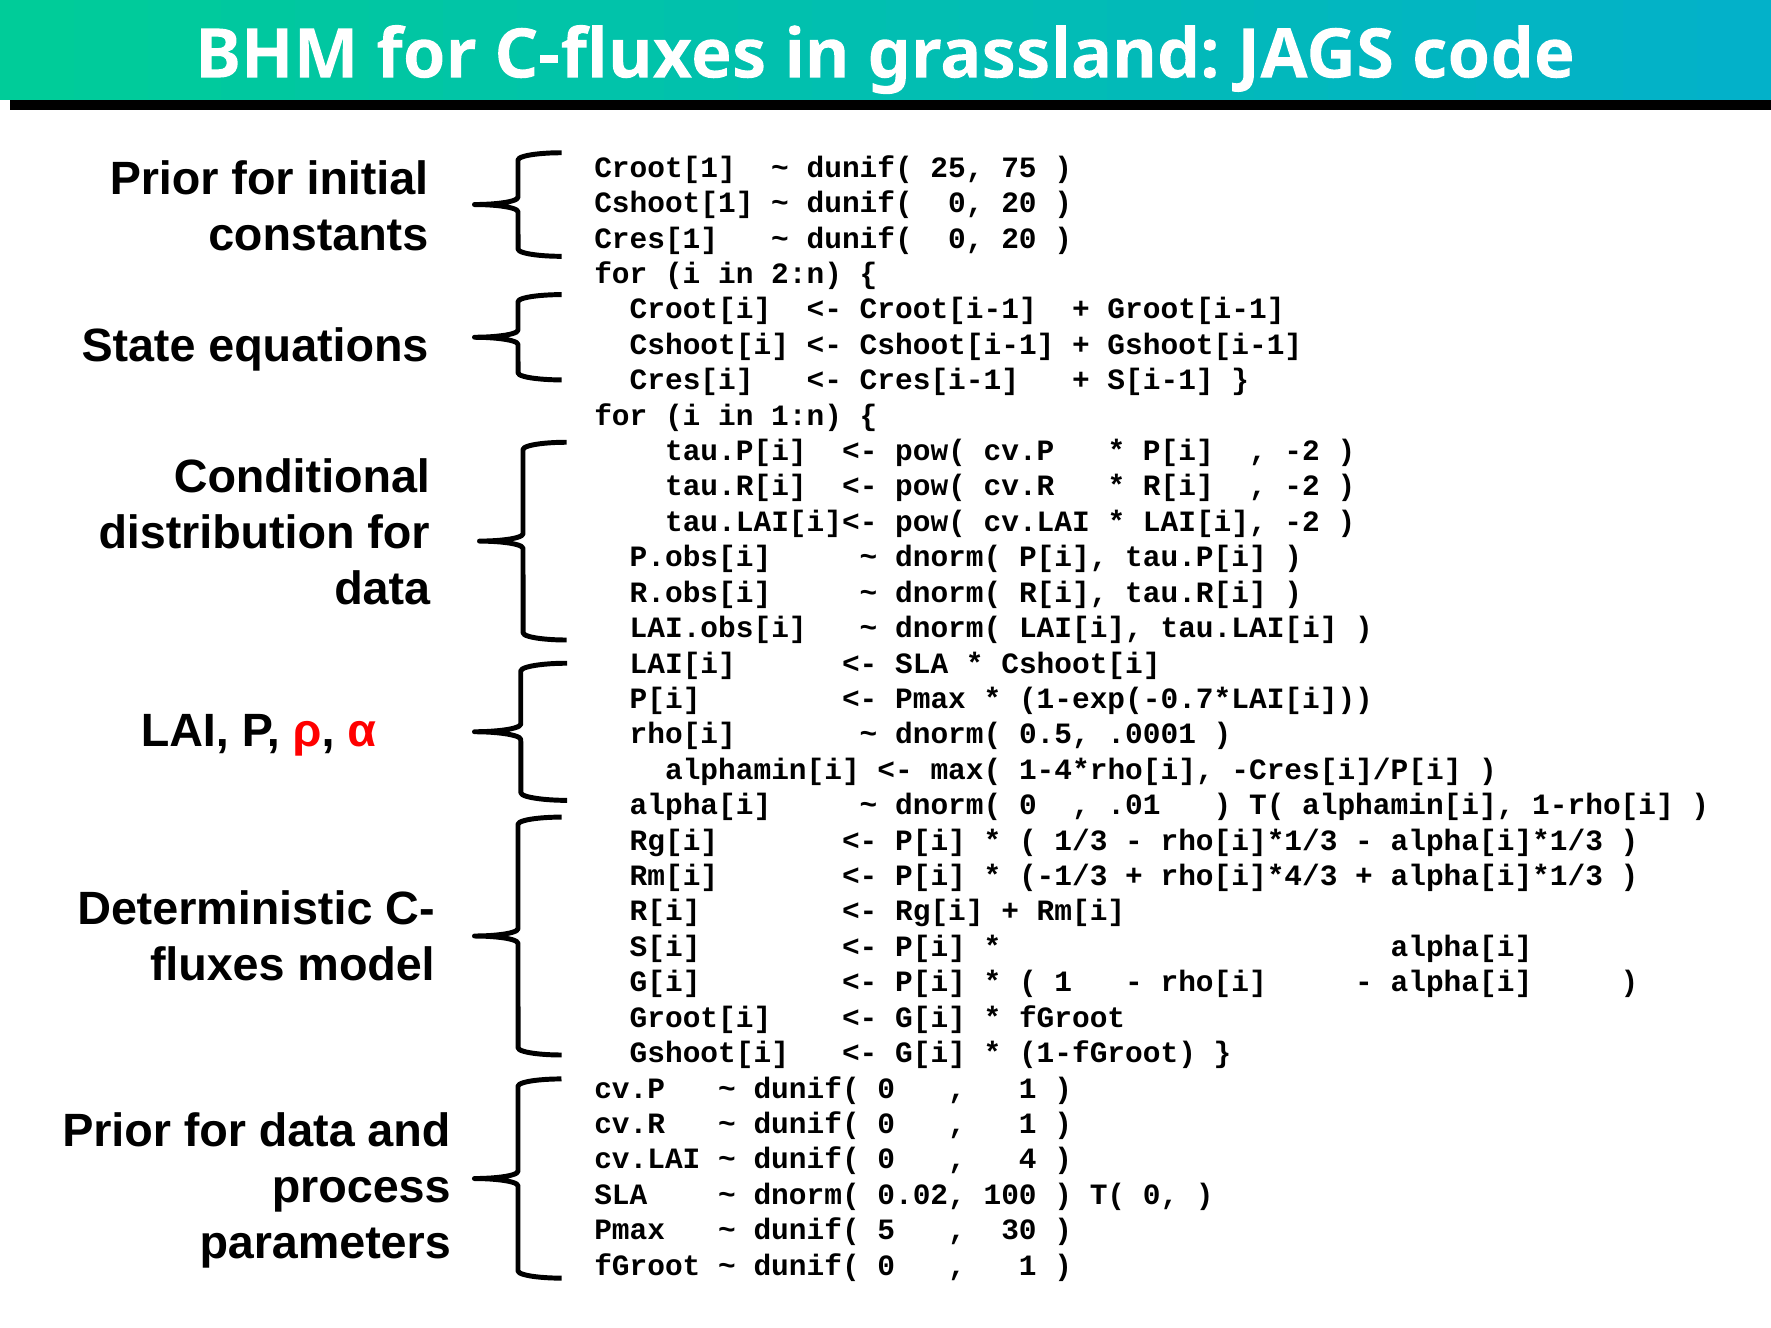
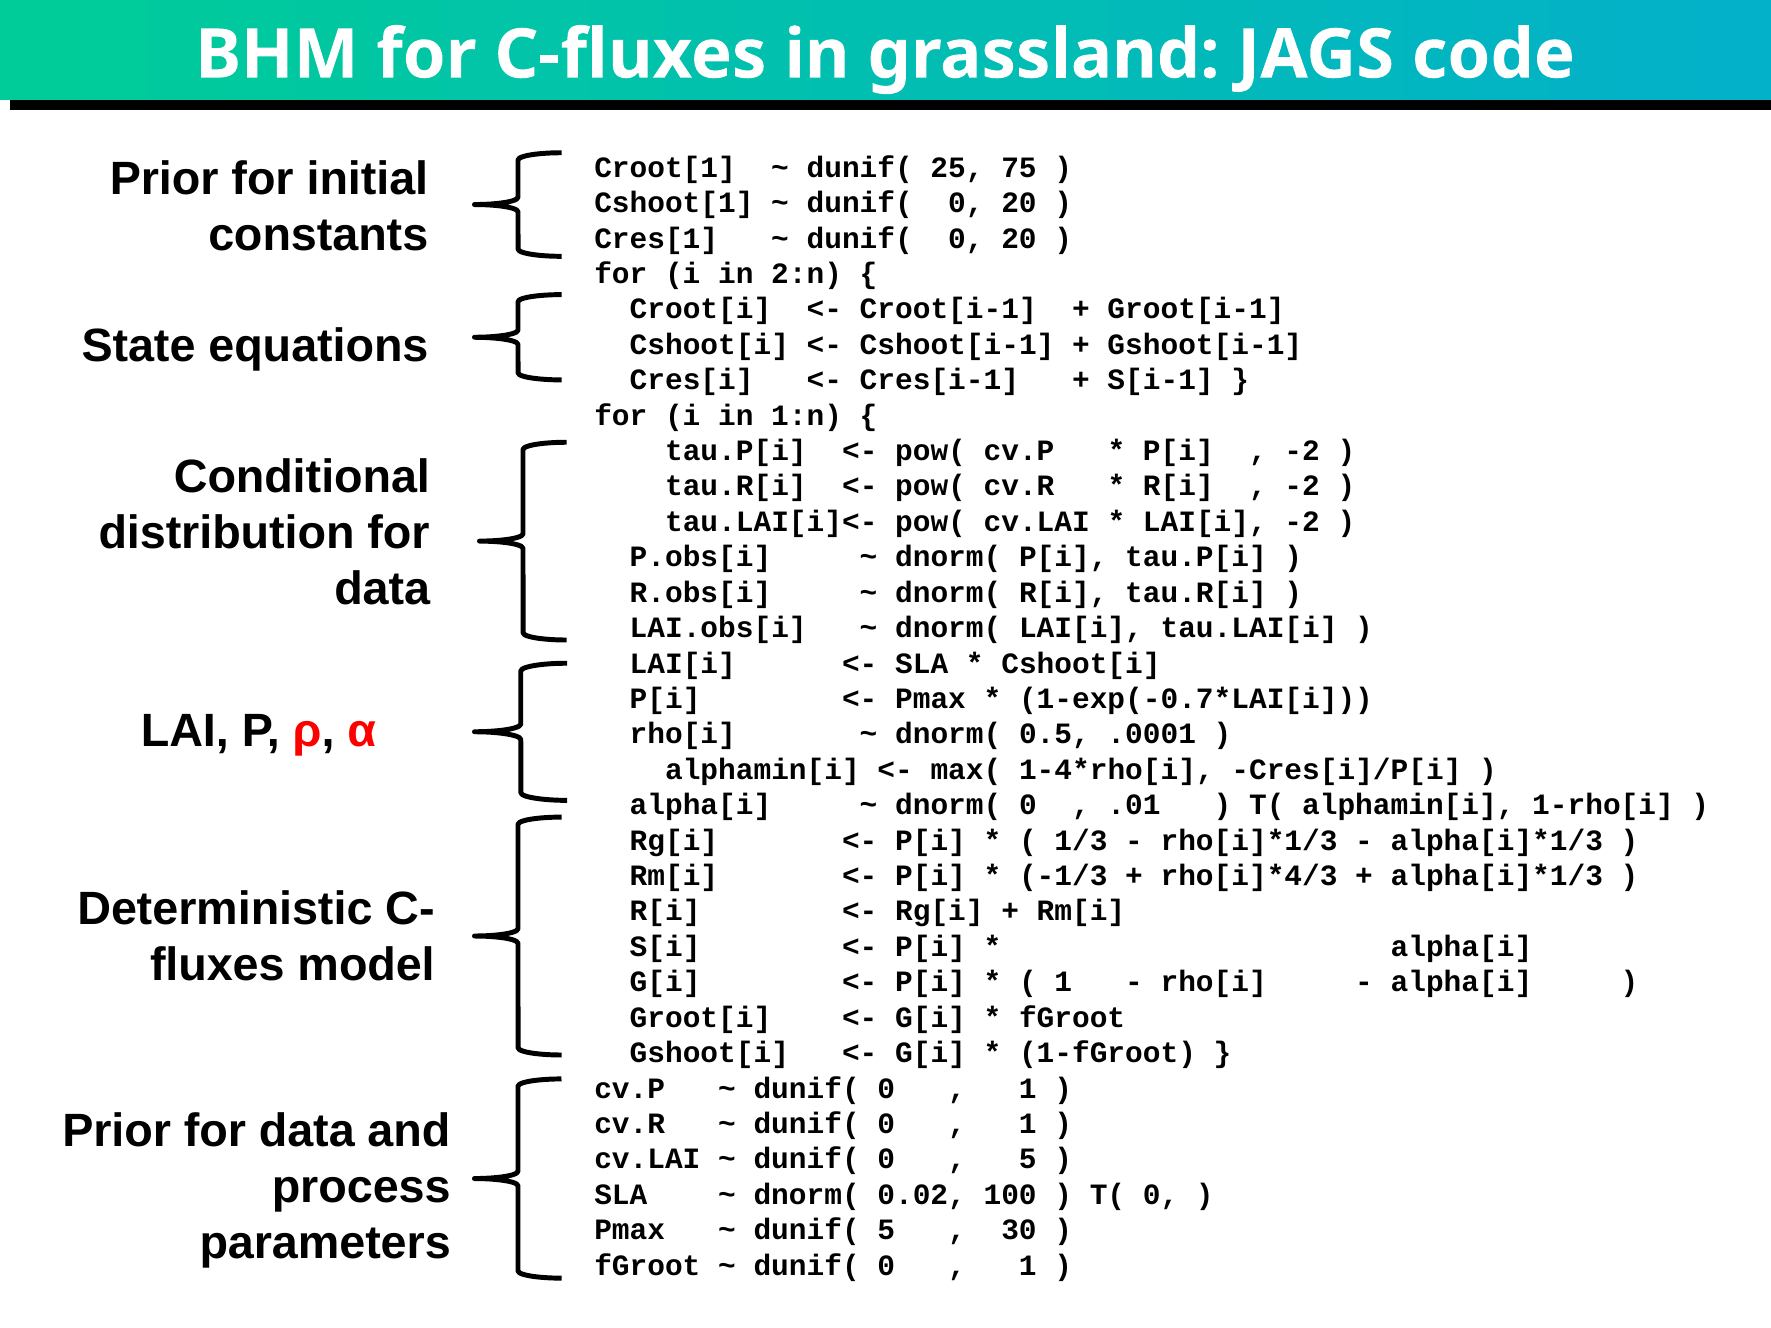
4: 4 -> 5 (1028, 1159)
